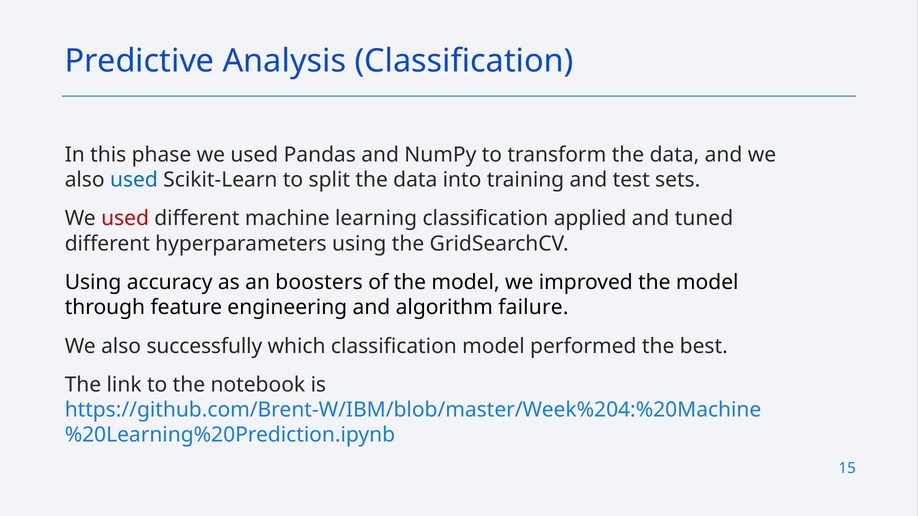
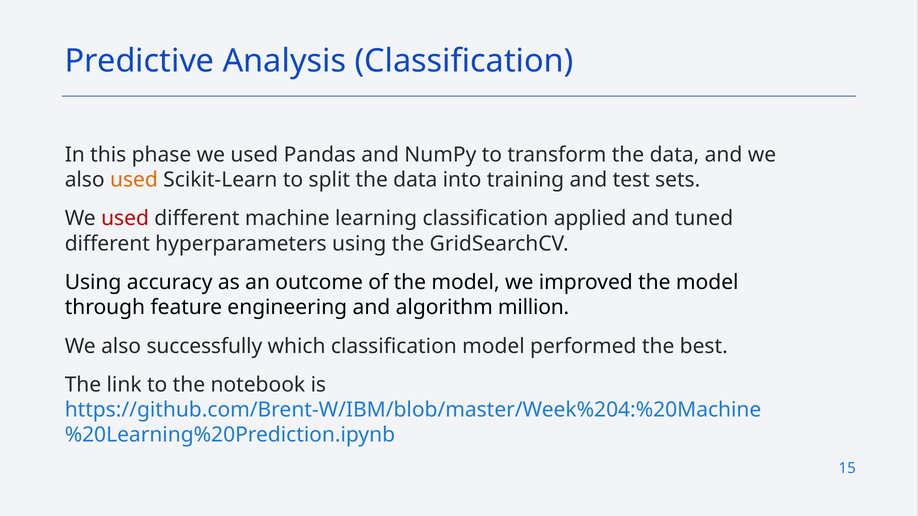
used colour: blue -> orange (134, 180)
boosters: boosters -> outcome (319, 283)
failure: failure -> million (534, 308)
